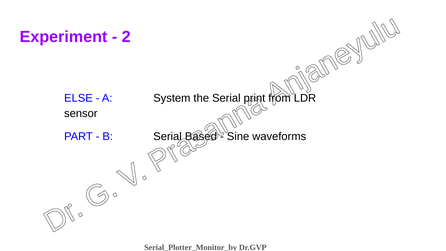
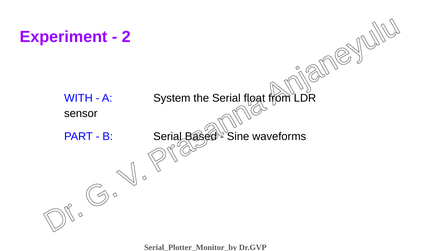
ELSE: ELSE -> WITH (78, 98)
print: print -> float (254, 98)
